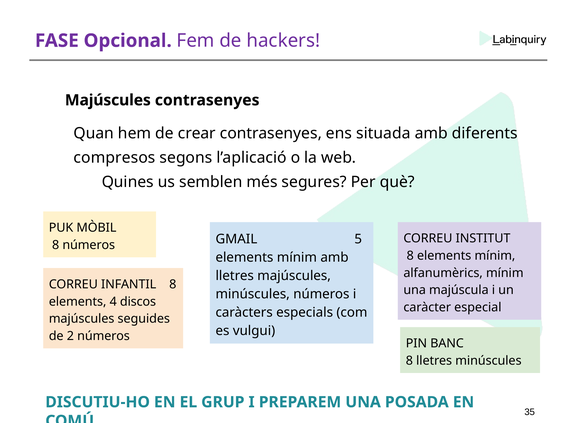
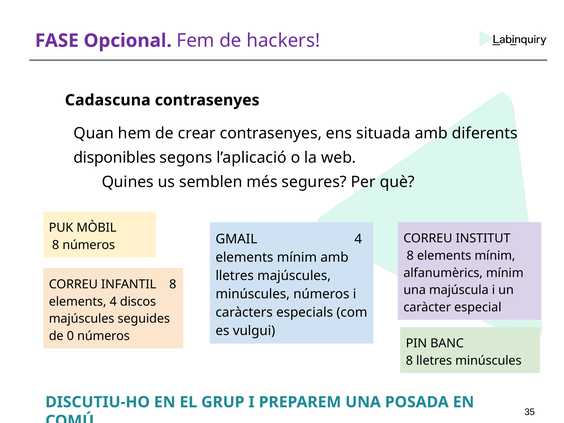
Majúscules: Majúscules -> Cadascuna (108, 100)
compresos: compresos -> disponibles (115, 158)
GMAIL 5: 5 -> 4 (358, 239)
2: 2 -> 0 (70, 336)
